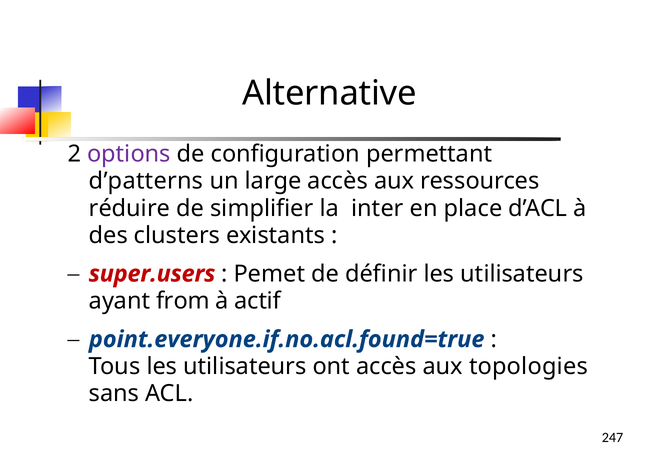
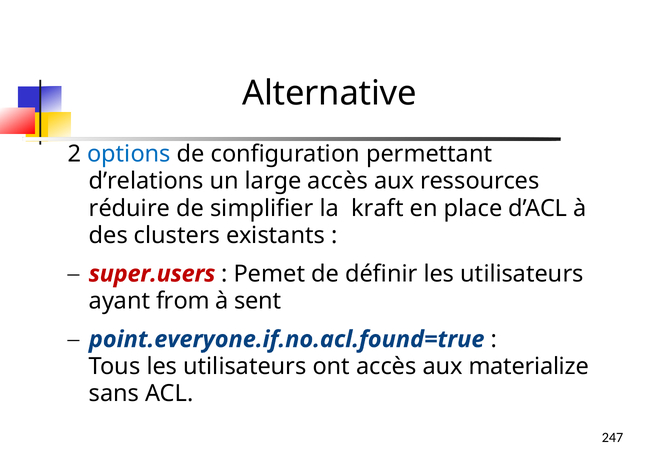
options colour: purple -> blue (129, 154)
d’patterns: d’patterns -> d’relations (146, 181)
inter: inter -> kraft (377, 208)
actif: actif -> sent (258, 301)
topologies: topologies -> materialize (529, 367)
